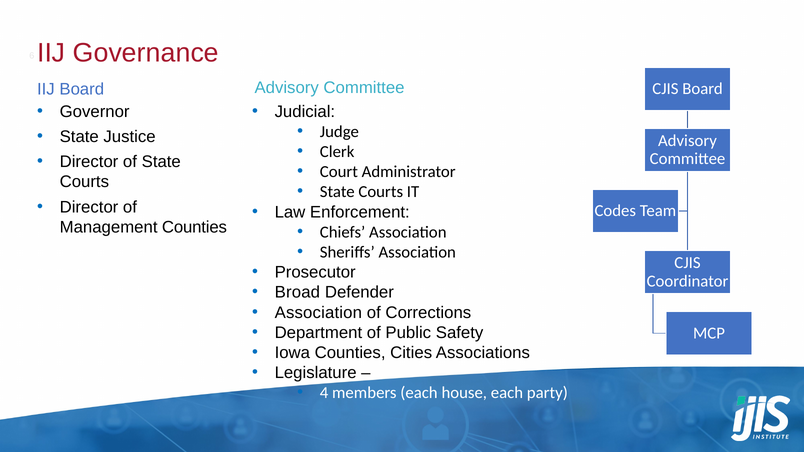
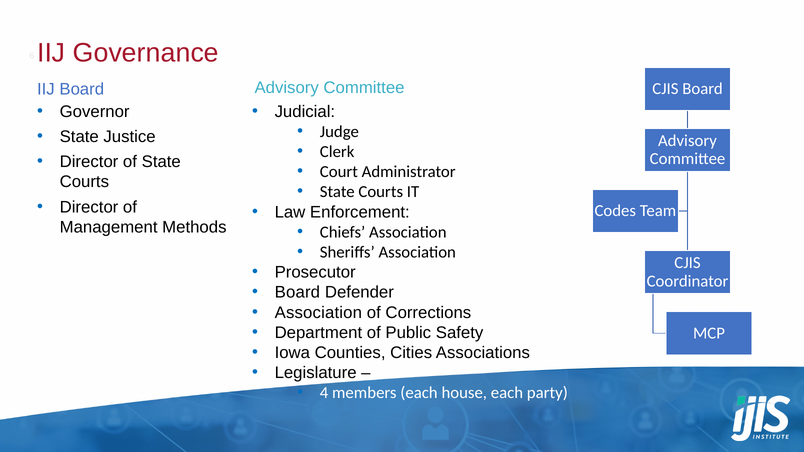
Management Counties: Counties -> Methods (194, 227)
Broad: Broad -> Board (297, 293)
